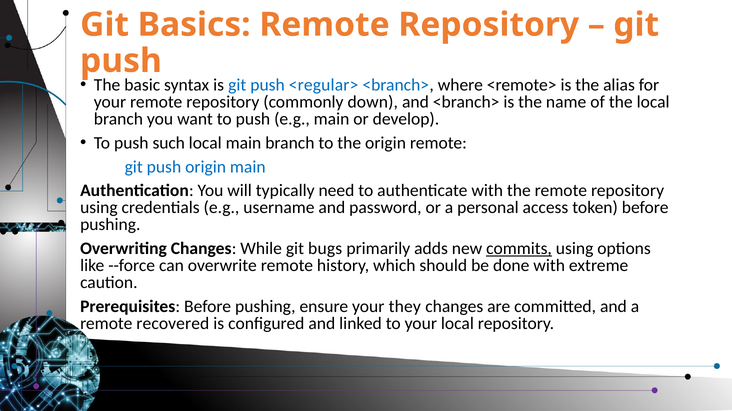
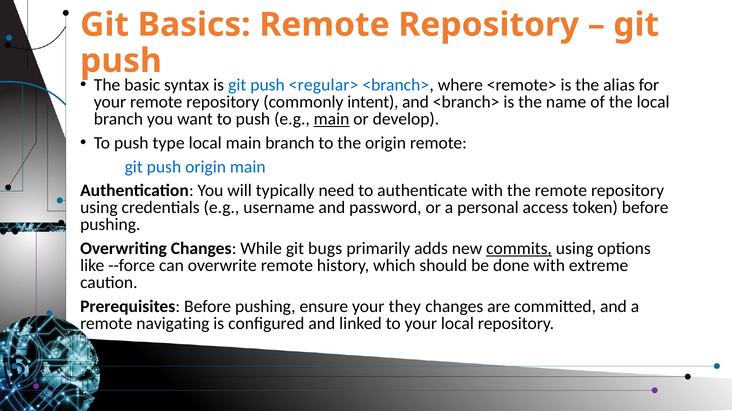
down: down -> intent (373, 102)
main underline: none -> present (332, 119)
such: such -> type (169, 143)
recovered: recovered -> navigating (173, 324)
